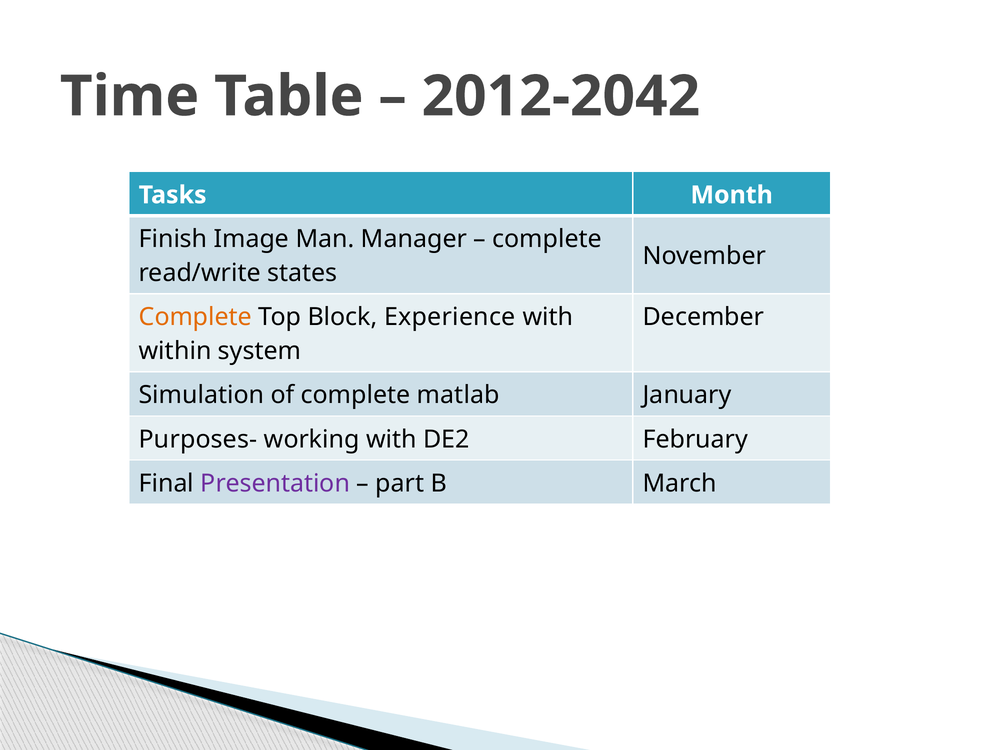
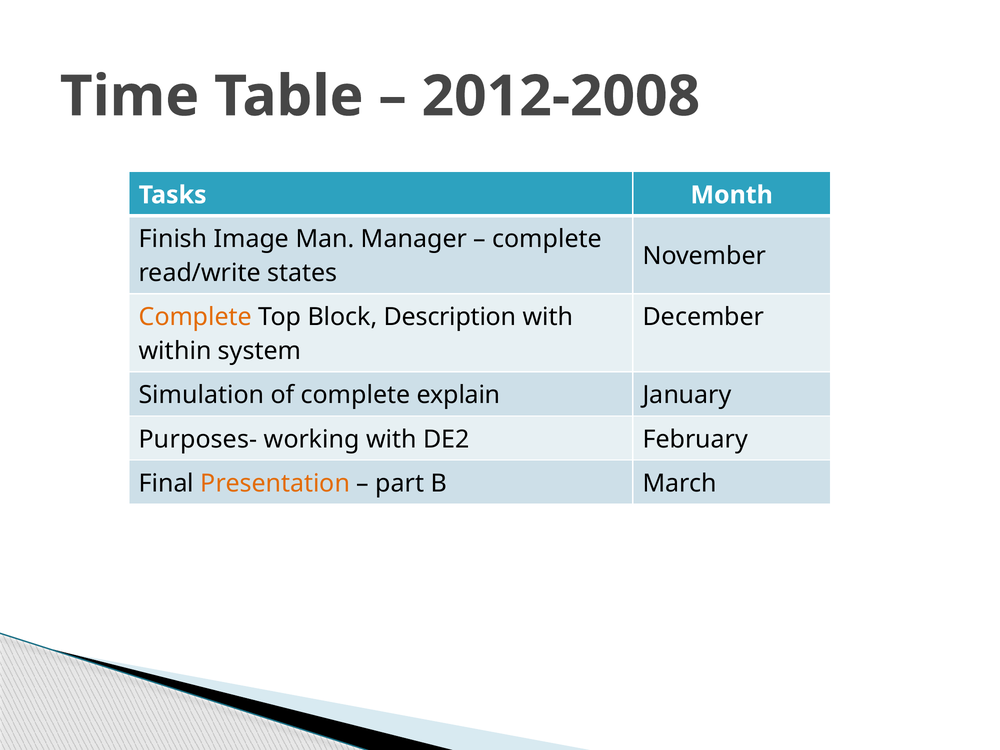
2012-2042: 2012-2042 -> 2012-2008 (561, 96)
Experience: Experience -> Description (450, 317)
matlab: matlab -> explain (458, 395)
Presentation colour: purple -> orange (275, 483)
